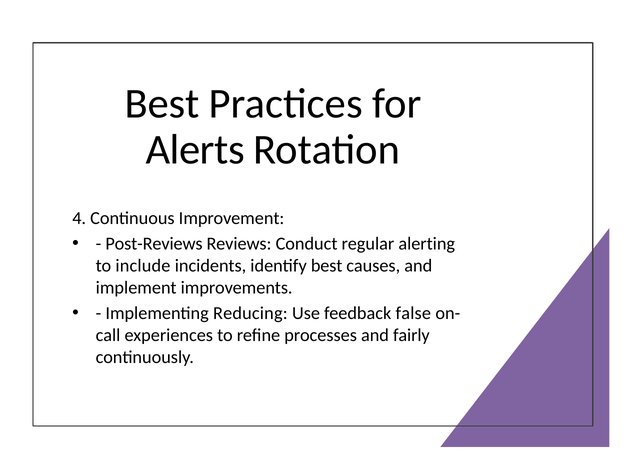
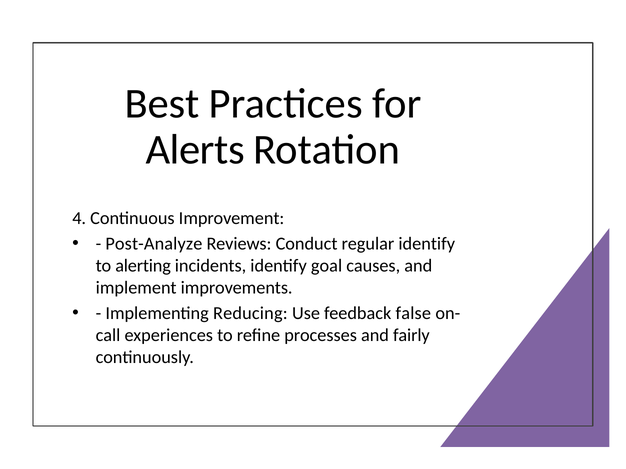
Post-Reviews: Post-Reviews -> Post-Analyze (154, 244)
regular alerting: alerting -> identify (427, 244)
include: include -> alerting (143, 266)
identify best: best -> goal (327, 266)
